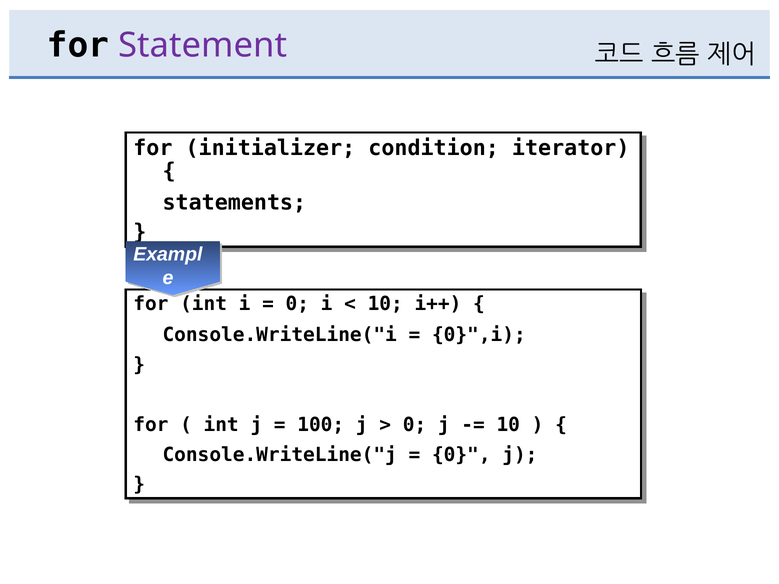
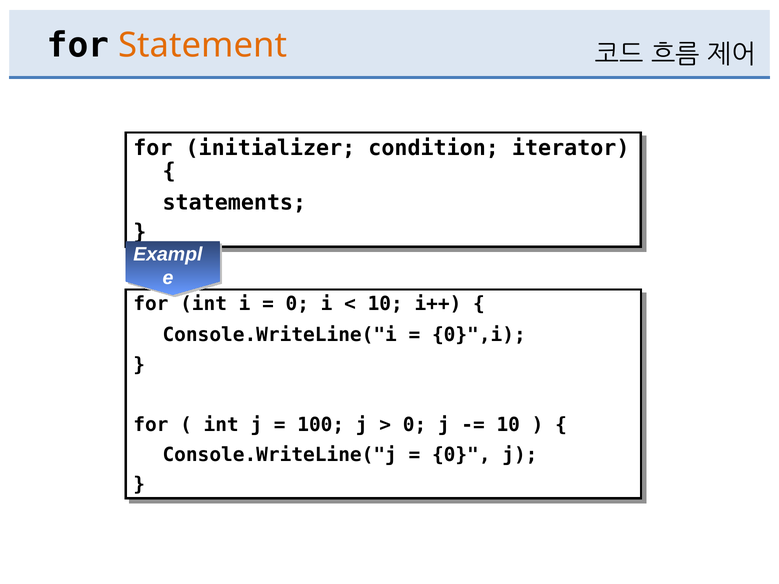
Statement colour: purple -> orange (203, 45)
